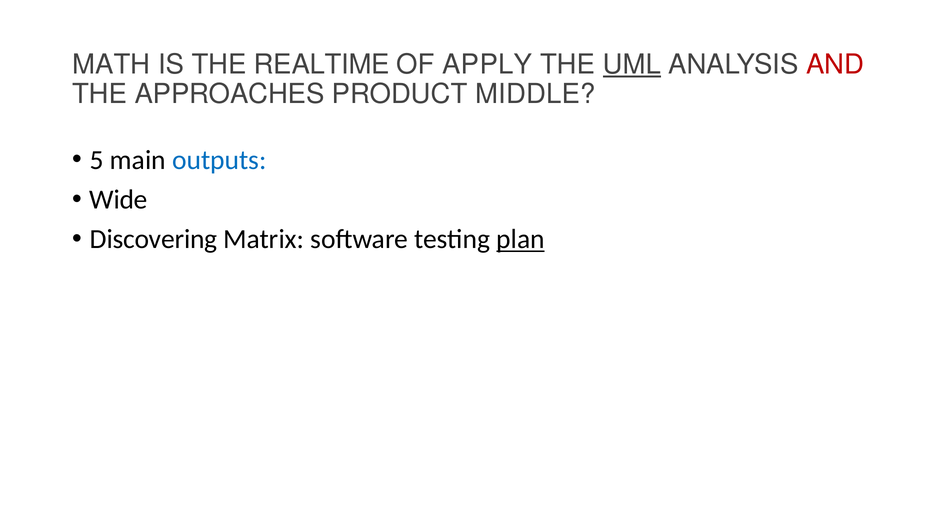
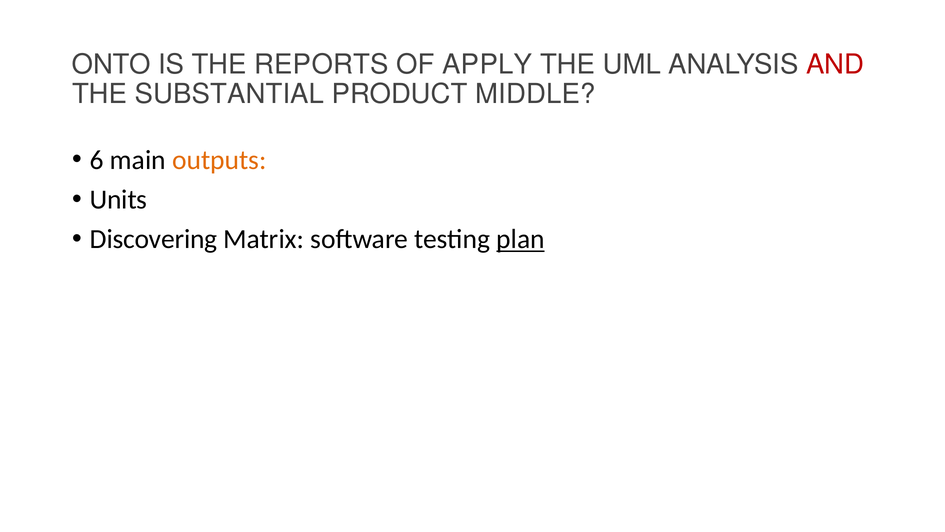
MATH: MATH -> ONTO (111, 65)
REALTIME: REALTIME -> REPORTS (322, 65)
UML underline: present -> none (632, 65)
APPROACHES: APPROACHES -> SUBSTANTIAL (229, 94)
5: 5 -> 6 (97, 160)
outputs colour: blue -> orange (219, 160)
Wide: Wide -> Units (119, 199)
